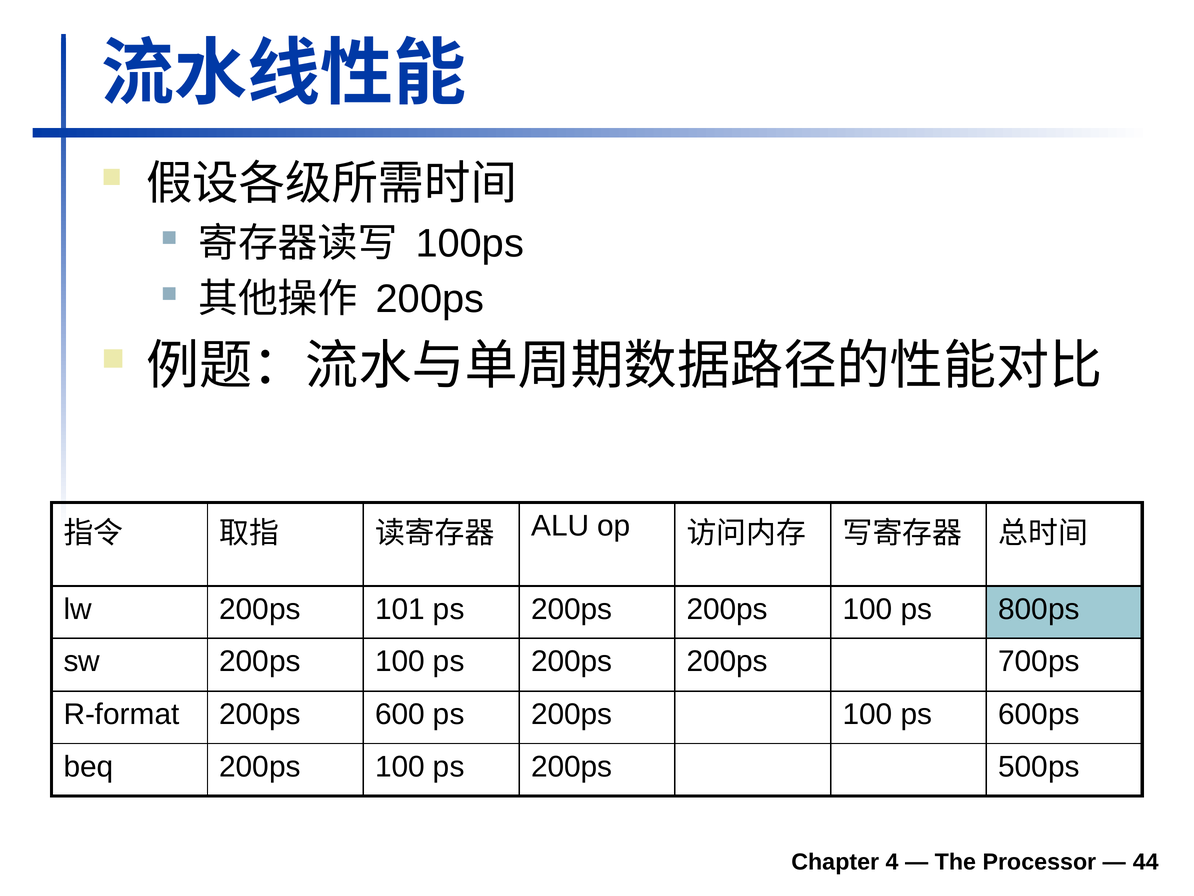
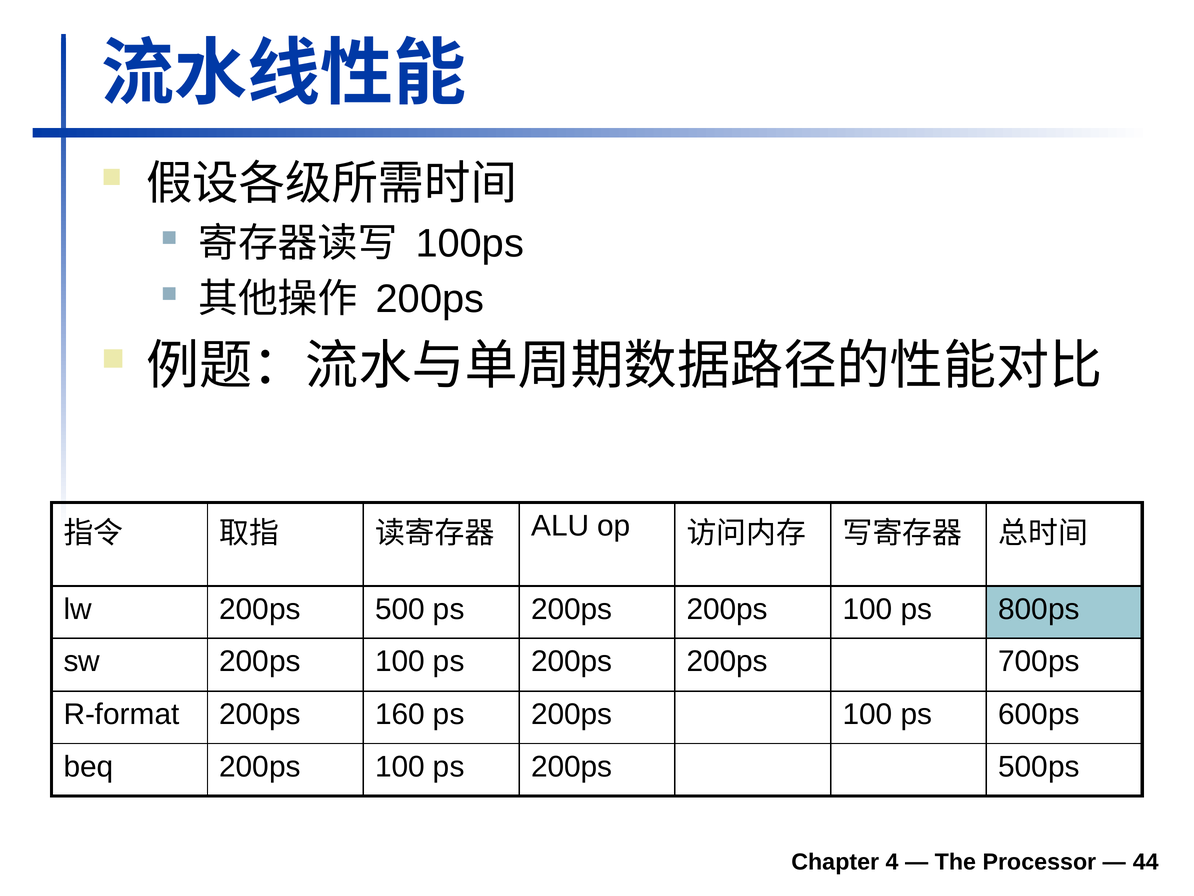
101: 101 -> 500 (400, 609)
600: 600 -> 160 (400, 714)
